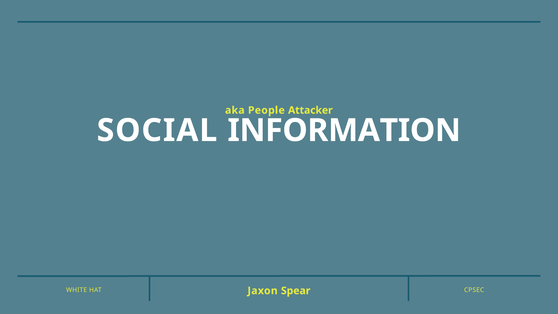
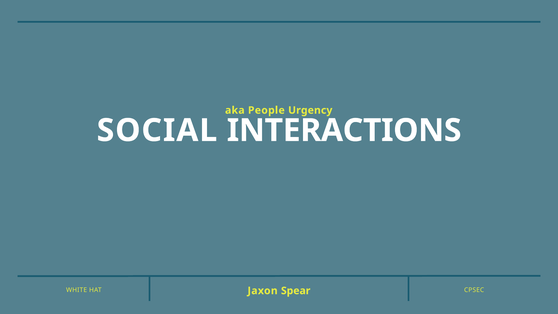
Attacker: Attacker -> Urgency (310, 110)
INFORMATION: INFORMATION -> INTERACTIONS (344, 130)
